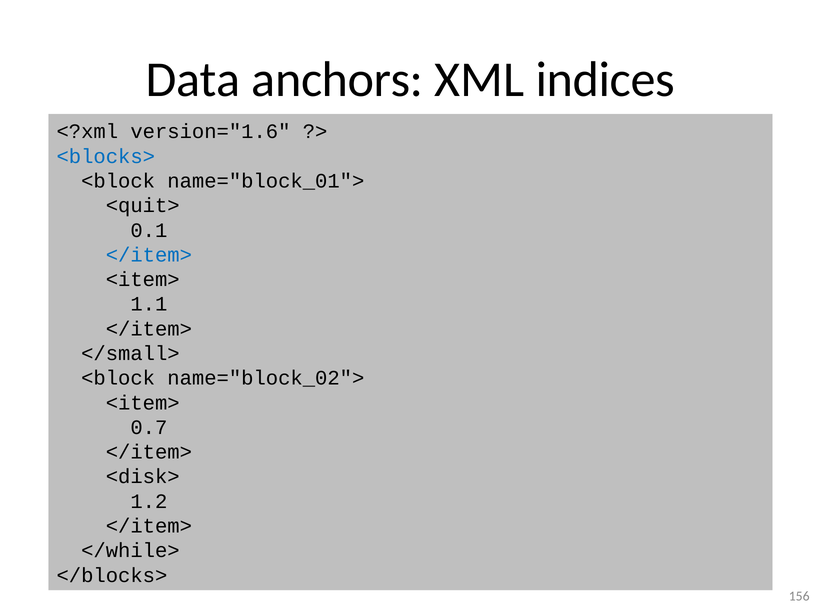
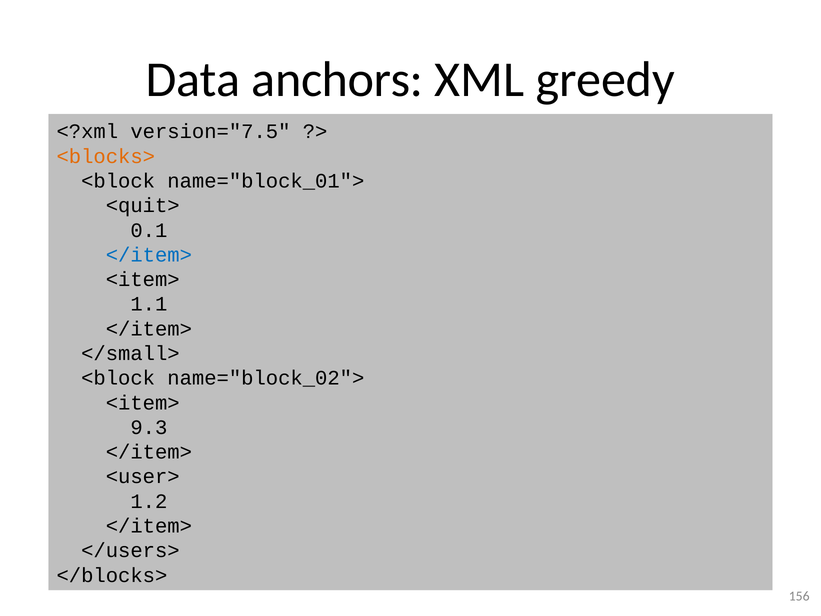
indices: indices -> greedy (605, 79)
version="1.6: version="1.6 -> version="7.5 (210, 132)
<blocks> colour: blue -> orange (106, 156)
0.7: 0.7 -> 9.3 (149, 427)
<disk>: <disk> -> <user> (143, 476)
</while>: </while> -> </users> (130, 550)
